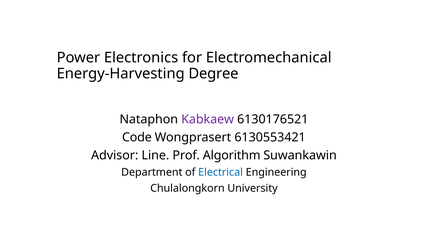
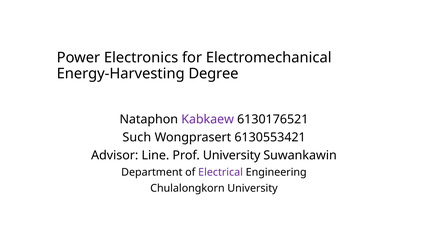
Code: Code -> Such (137, 137)
Prof Algorithm: Algorithm -> University (232, 155)
Electrical colour: blue -> purple (221, 172)
